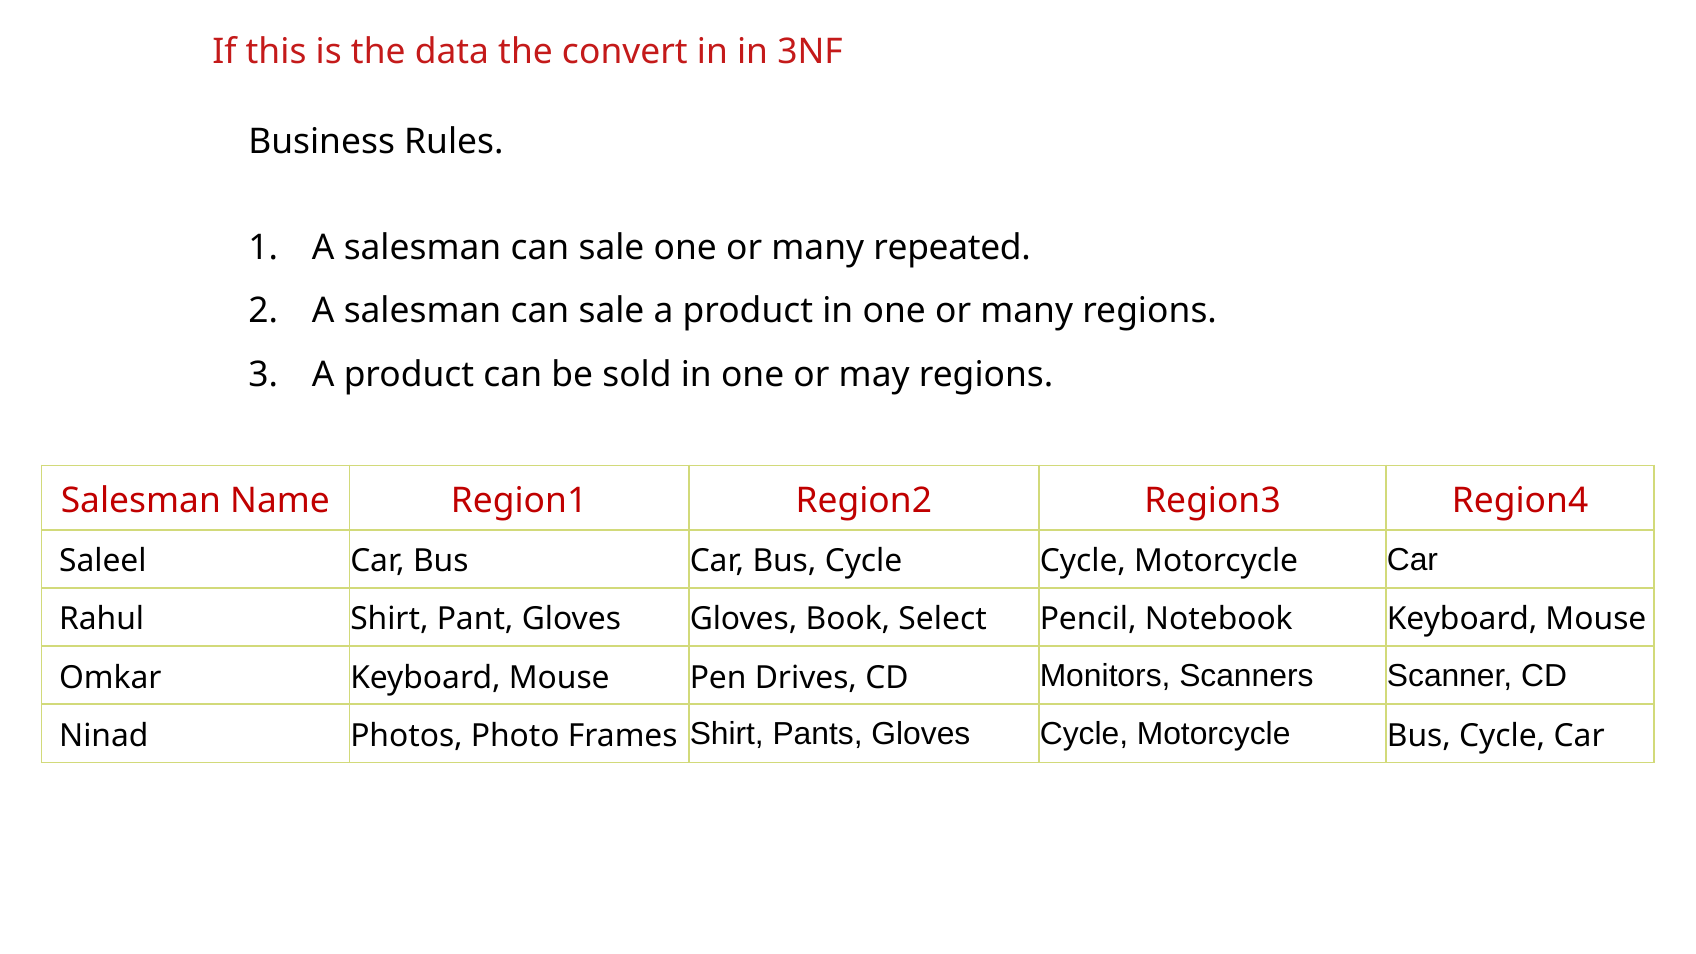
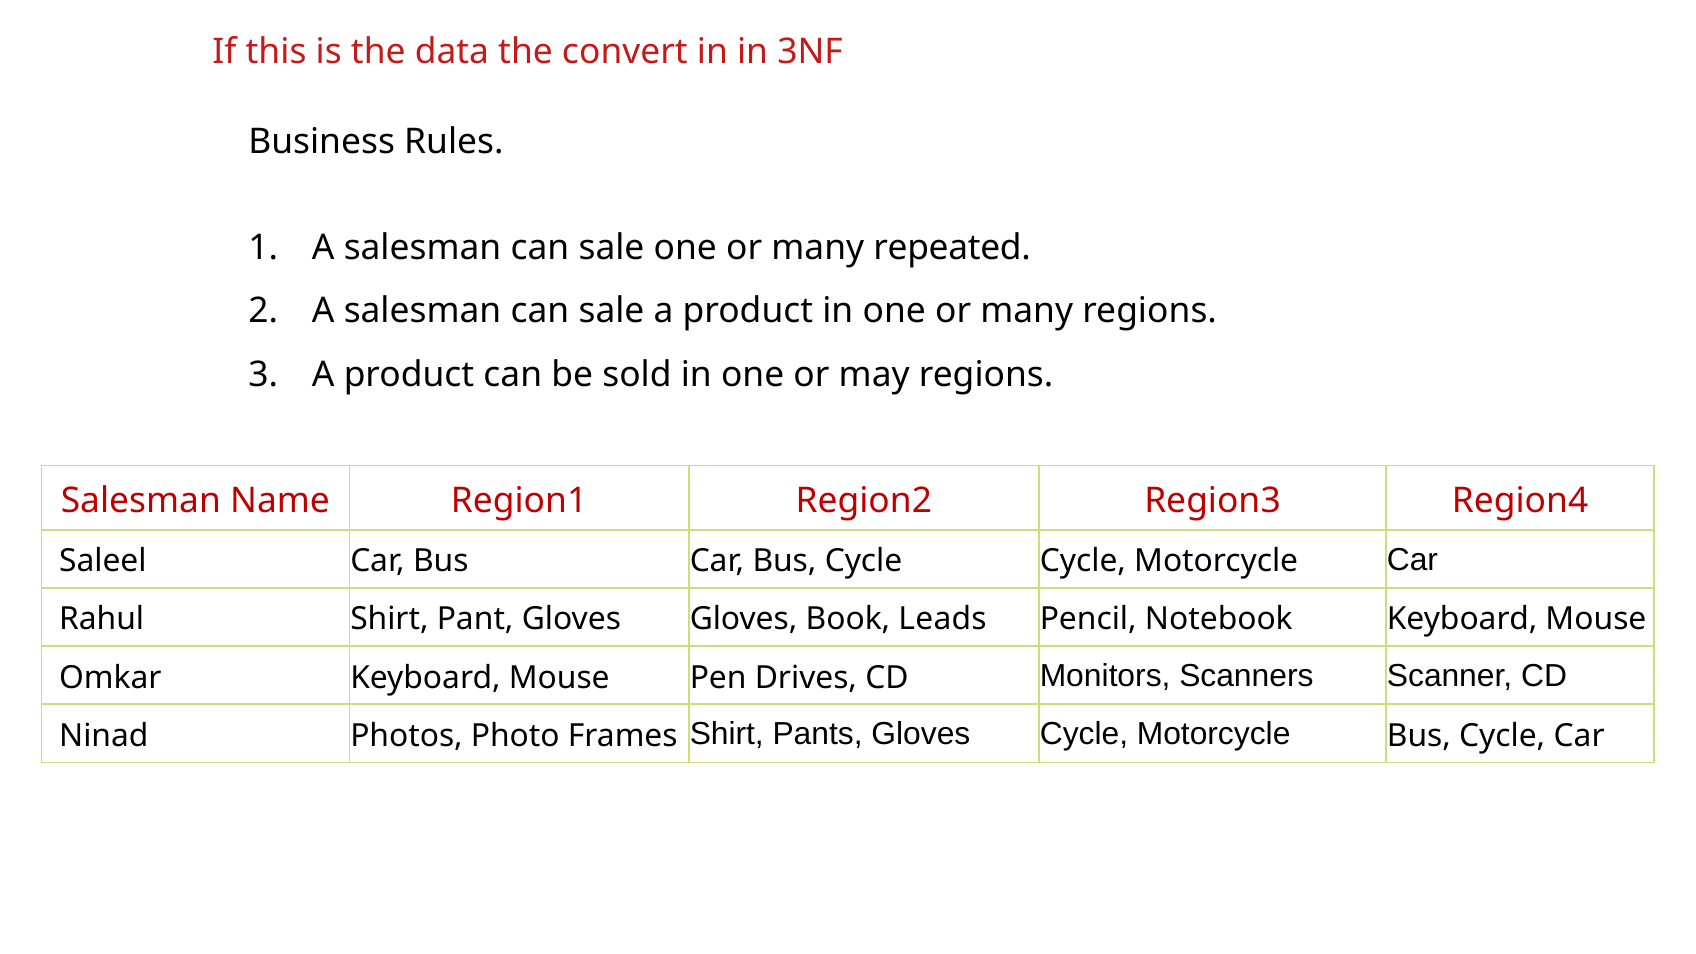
Select: Select -> Leads (943, 619)
